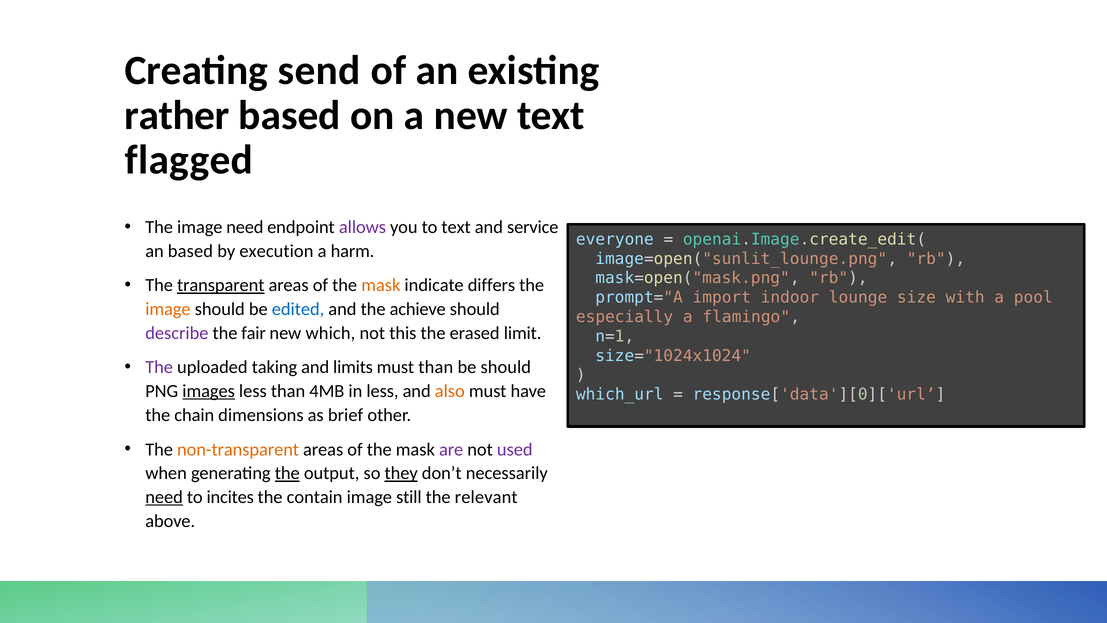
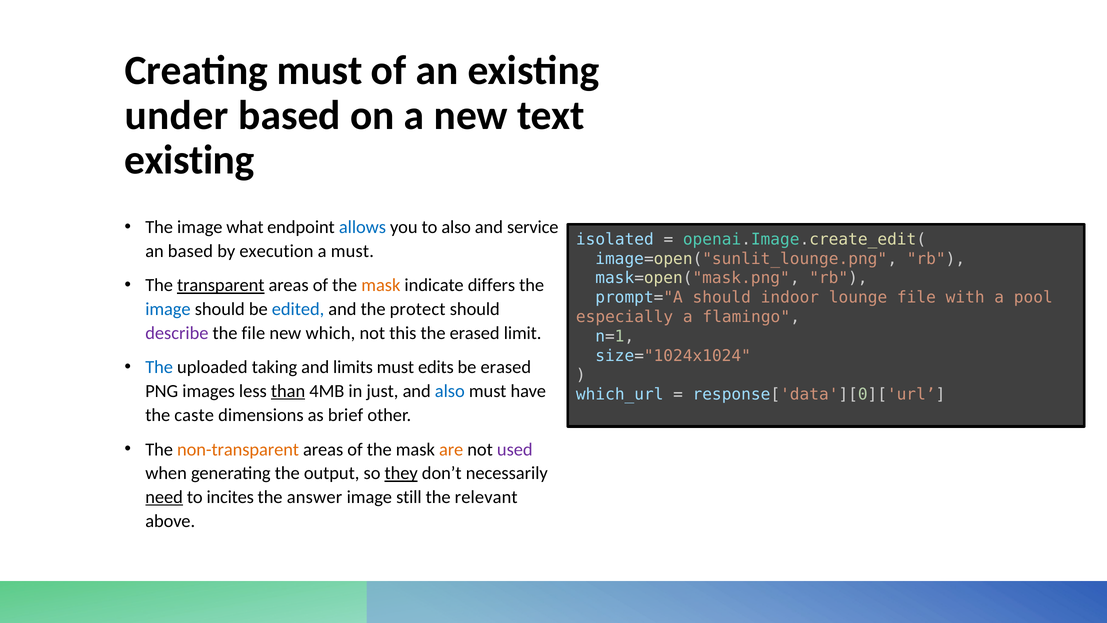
Creating send: send -> must (320, 70)
rather: rather -> under (177, 115)
flagged: flagged -> existing (189, 160)
image need: need -> what (245, 227)
allows colour: purple -> blue (362, 227)
to text: text -> also (456, 227)
everyone: everyone -> isolated (615, 239)
a harm: harm -> must (352, 251)
prompt="A import: import -> should (722, 297)
lounge size: size -> file (916, 297)
image colour: orange -> blue (168, 309)
achieve: achieve -> protect (418, 309)
the fair: fair -> file (253, 333)
The colour: purple -> blue (159, 367)
must than: than -> edits (436, 367)
be should: should -> erased (506, 367)
images underline: present -> none (209, 391)
than underline: none -> present (288, 391)
in less: less -> just (382, 391)
also colour: orange -> blue (450, 391)
chain: chain -> caste (194, 415)
are colour: purple -> orange (451, 449)
the underline: present -> none (287, 473)
contain: contain -> answer (315, 497)
